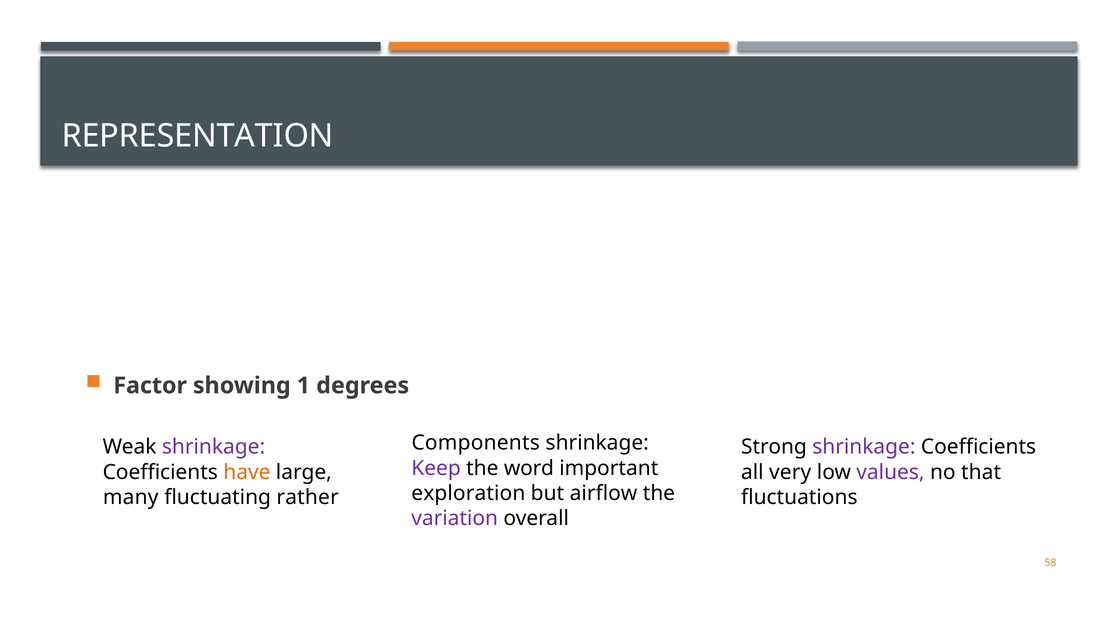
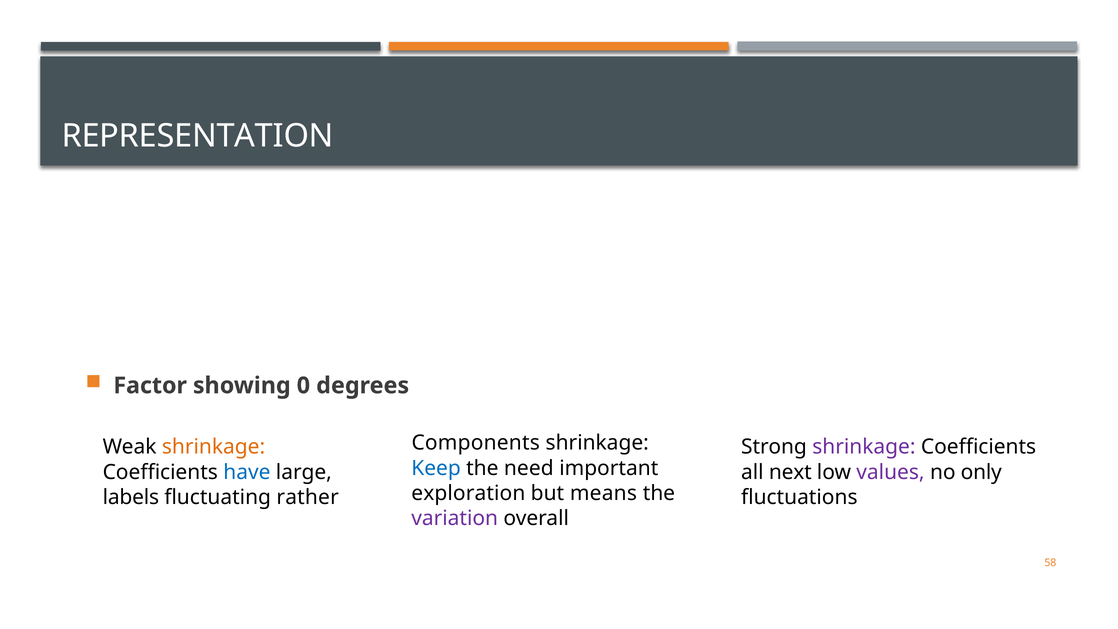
1: 1 -> 0 (303, 386)
shrinkage colour: purple -> orange (214, 447)
Keep colour: purple -> blue (436, 468)
word: word -> need (529, 468)
have colour: orange -> blue (247, 472)
very: very -> next (790, 472)
that: that -> only (981, 472)
airflow: airflow -> means (603, 493)
many: many -> labels (131, 497)
